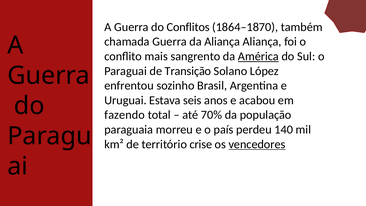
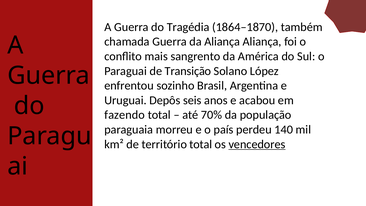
Conflitos: Conflitos -> Tragédia (188, 27)
América underline: present -> none (258, 56)
Estava: Estava -> Depôs (165, 100)
território crise: crise -> total (201, 144)
